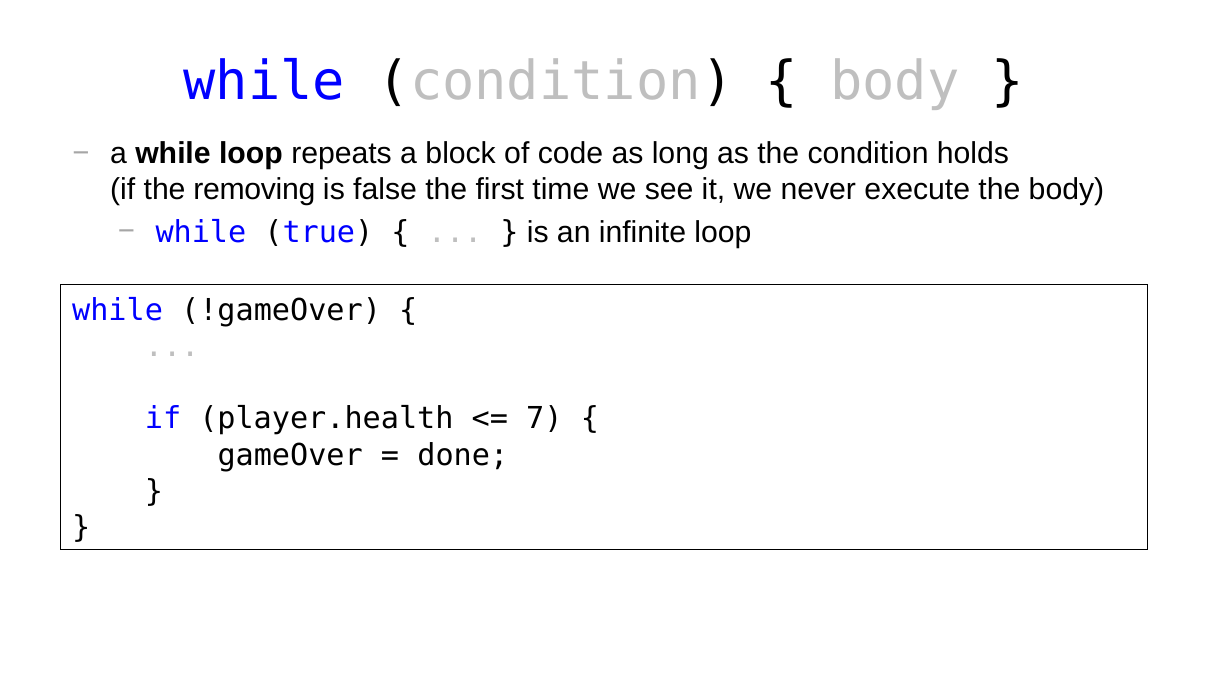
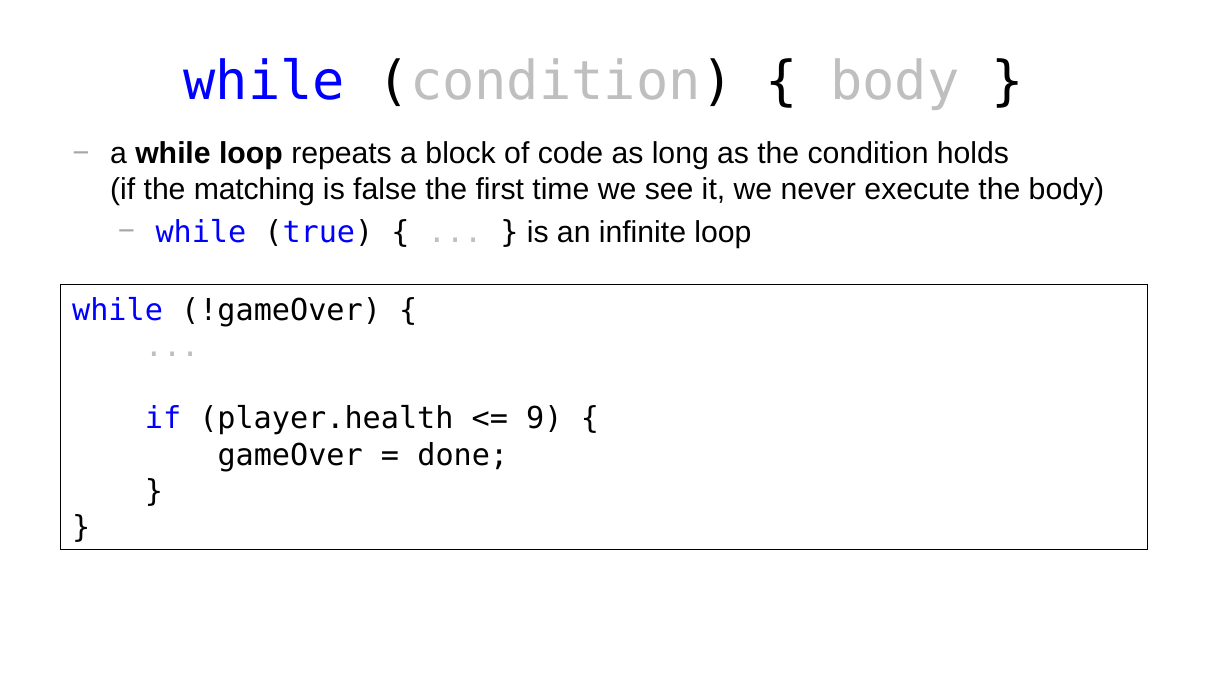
removing: removing -> matching (254, 190)
7: 7 -> 9 (544, 419)
